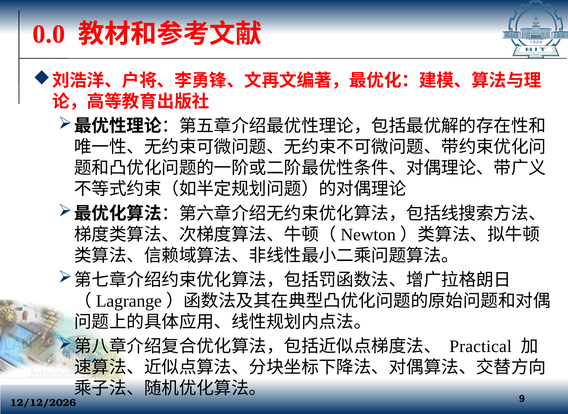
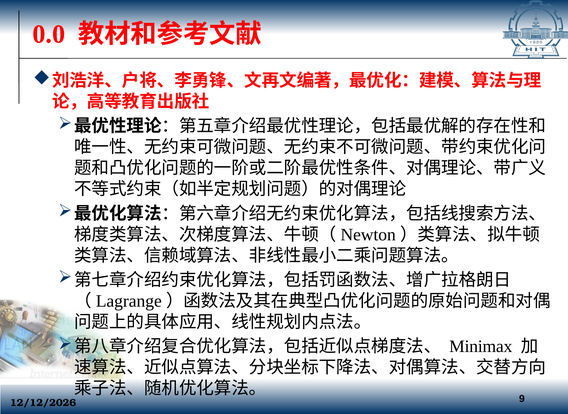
Practical: Practical -> Minimax (481, 346)
